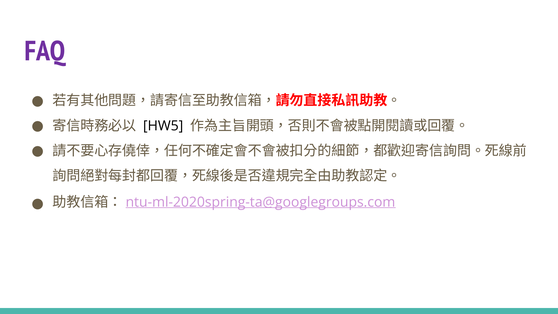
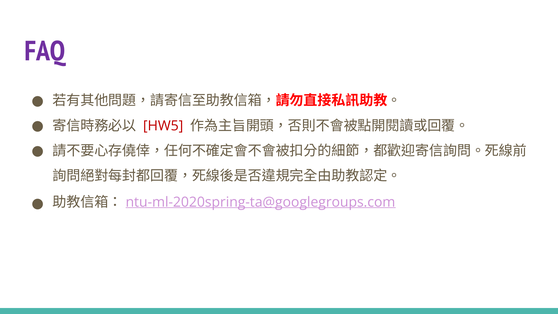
HW5 colour: black -> red (163, 126)
